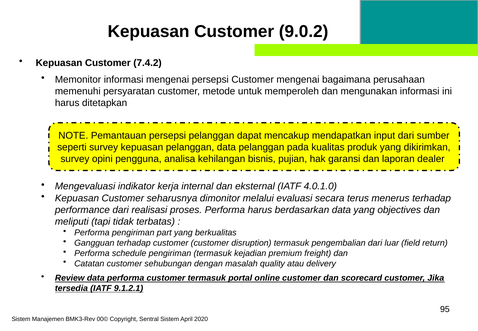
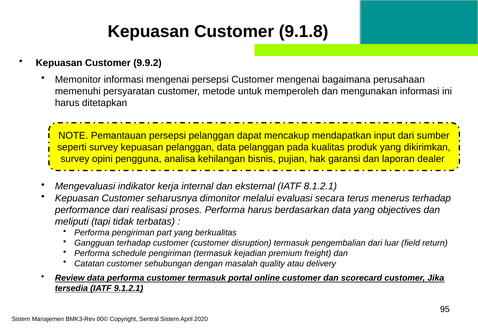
9.0.2: 9.0.2 -> 9.1.8 (304, 31)
7.4.2: 7.4.2 -> 9.9.2 (148, 63)
4.0.1.0: 4.0.1.0 -> 8.1.2.1 (320, 186)
